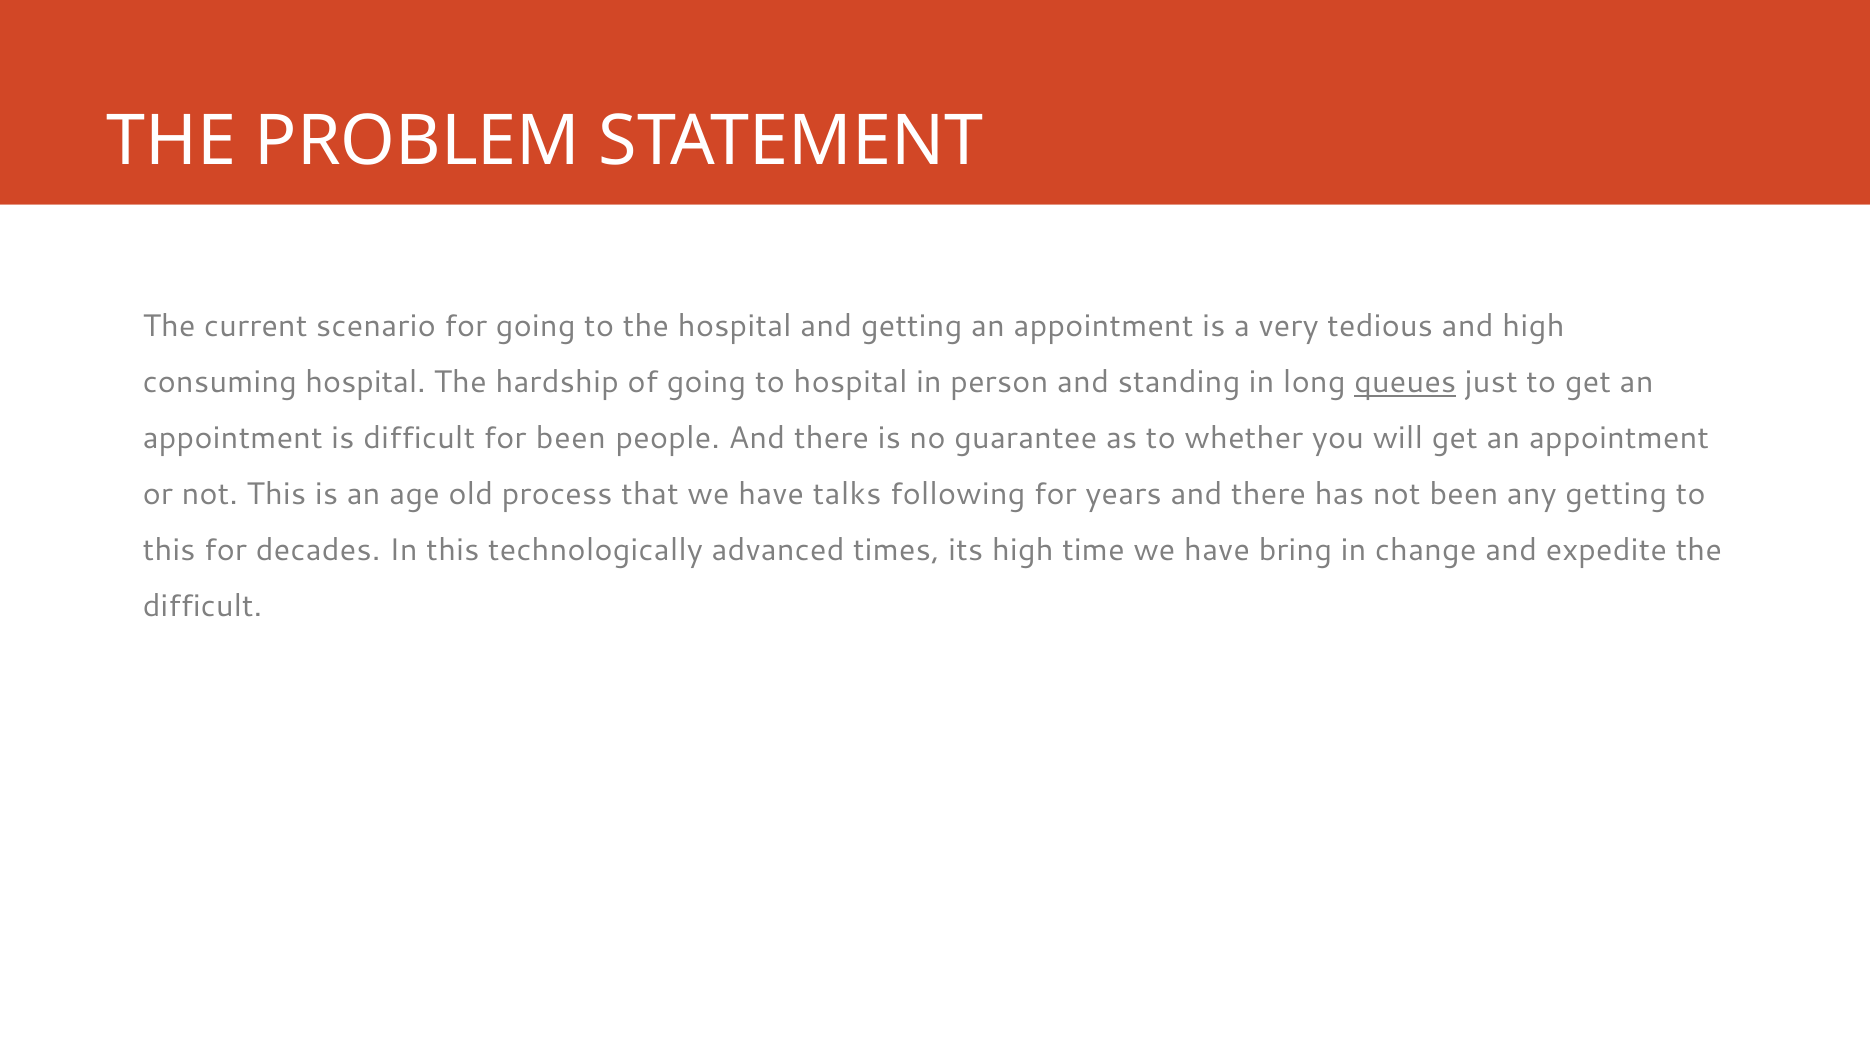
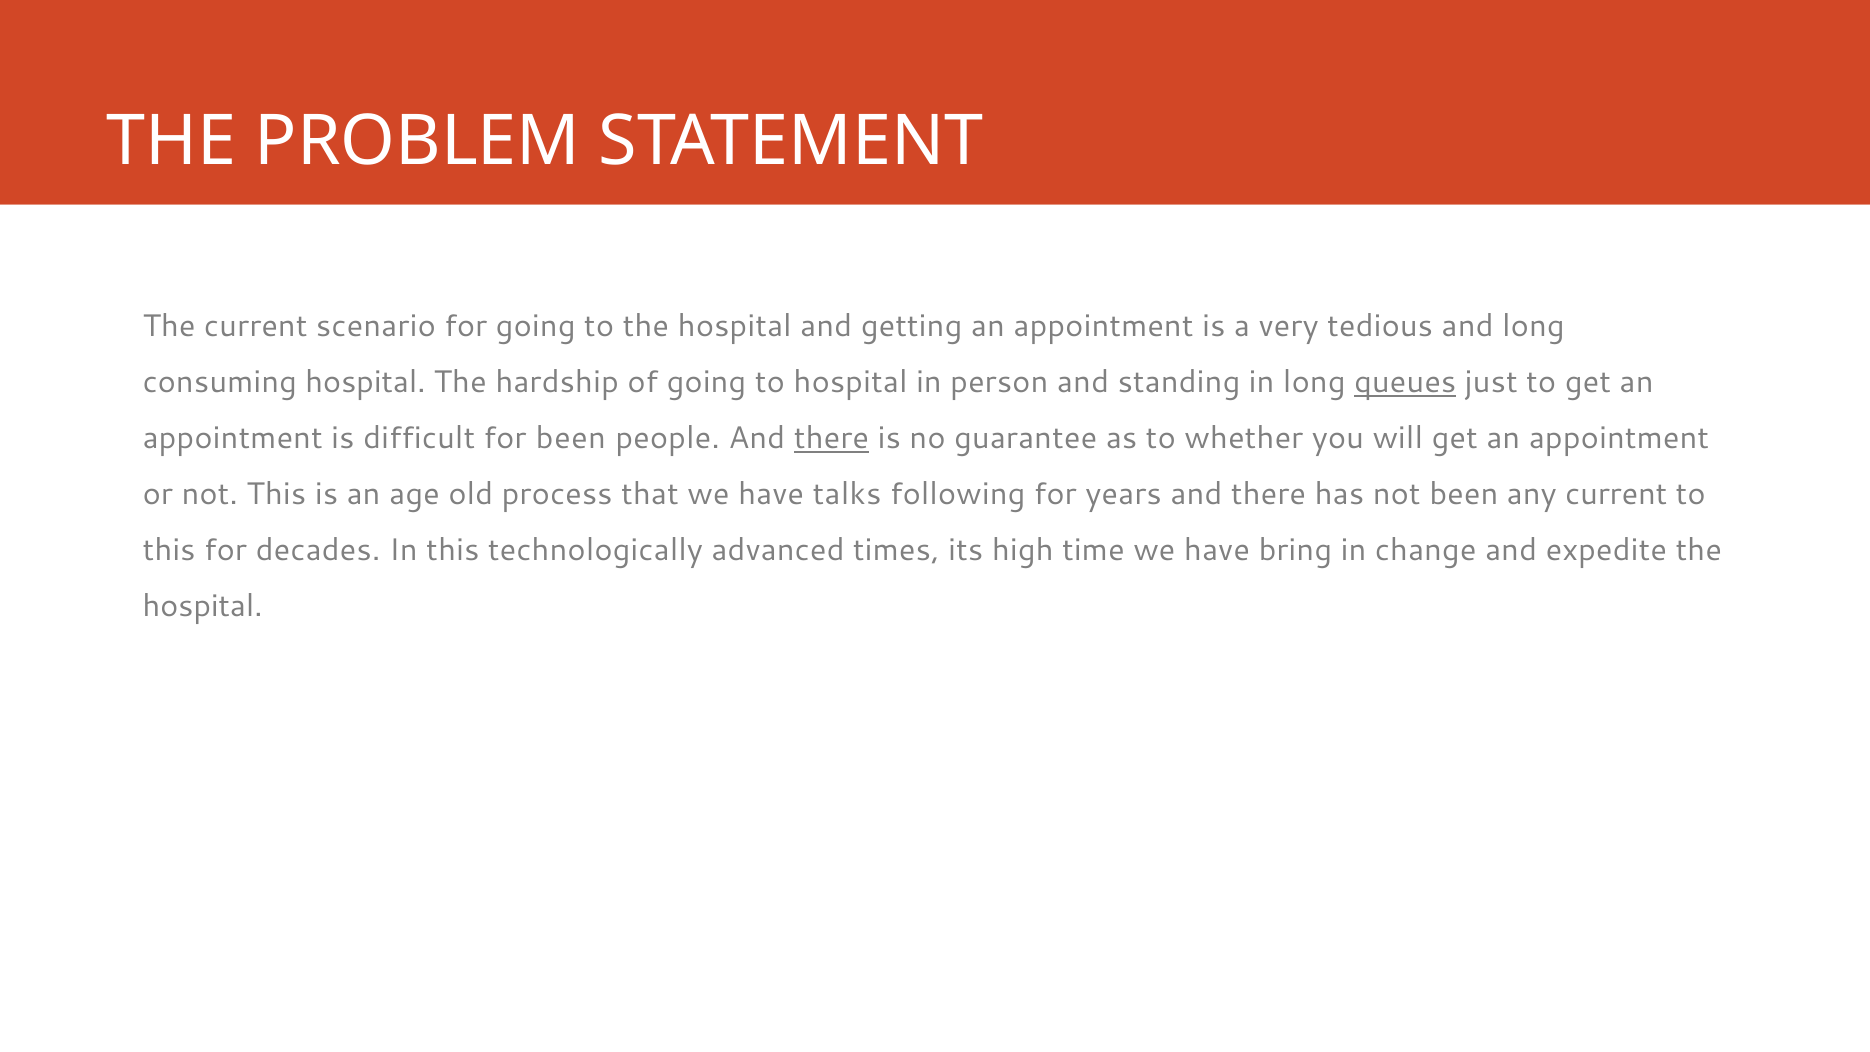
and high: high -> long (1533, 326)
there underline: none -> present (831, 438)
any getting: getting -> current (1616, 494)
difficult: difficult -> hospital (202, 606)
